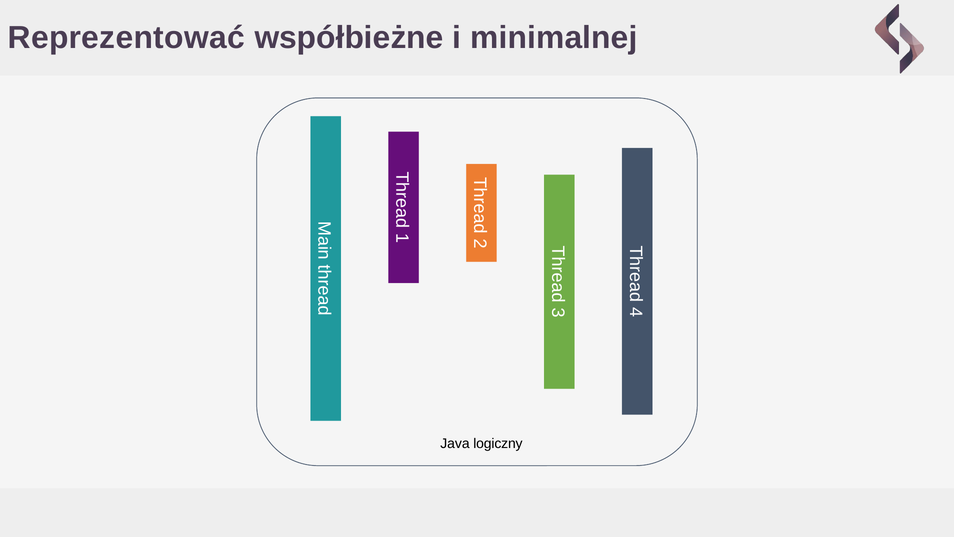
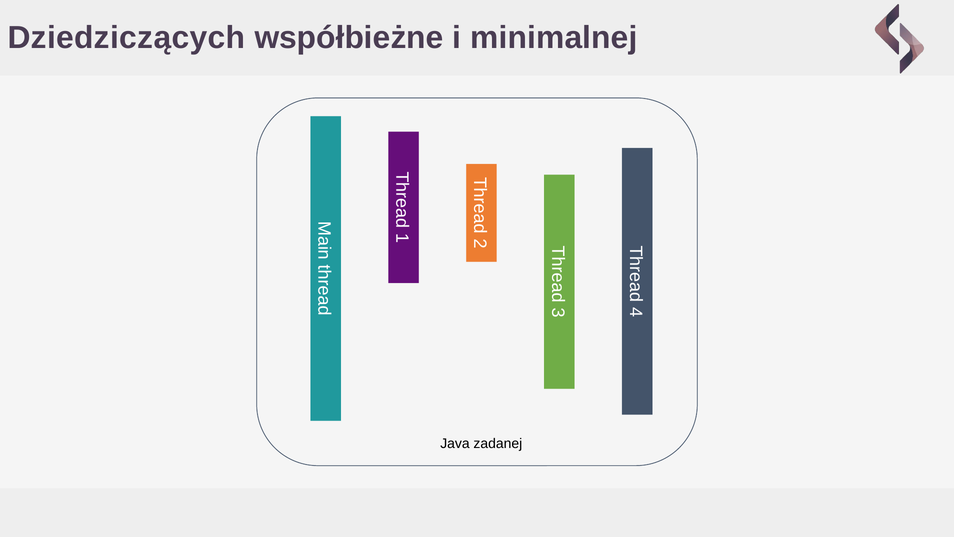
Reprezentować: Reprezentować -> Dziedziczących (126, 37)
logiczny: logiczny -> zadanej (498, 443)
